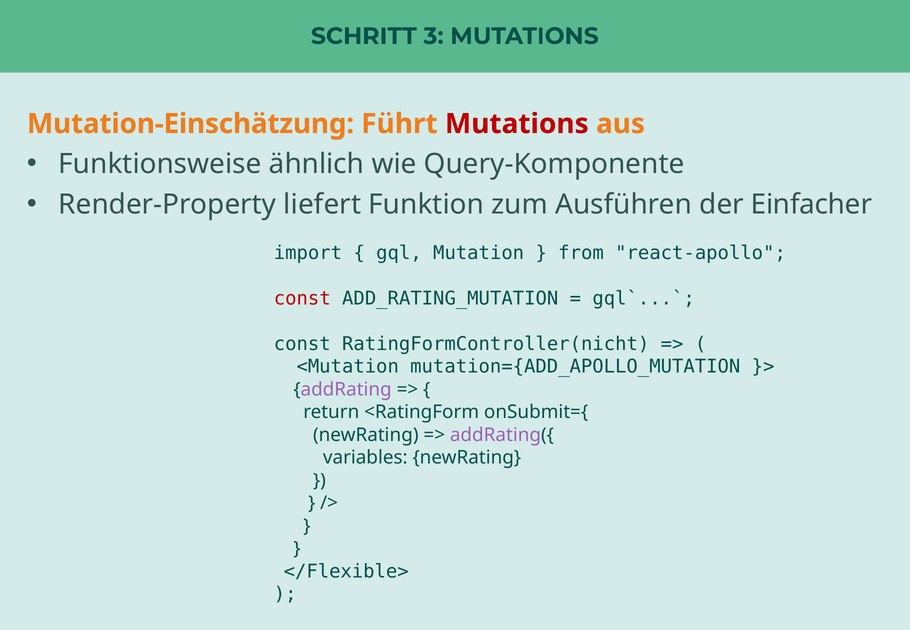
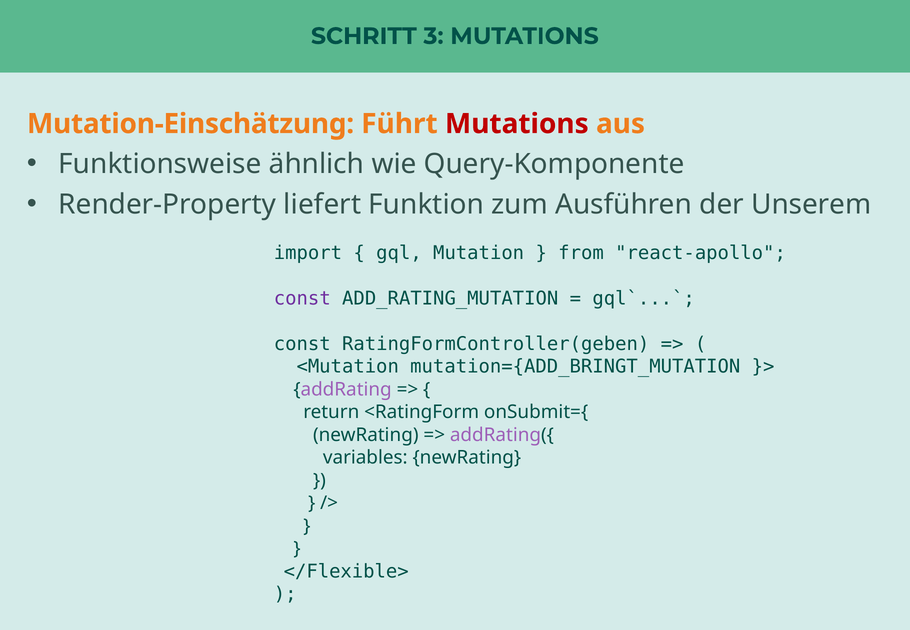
Einfacher: Einfacher -> Unserem (811, 204)
const colour: red -> purple (302, 298)
RatingFormController(nicht: RatingFormController(nicht -> RatingFormController(geben (496, 344)
mutation={ADD_APOLLO_MUTATION: mutation={ADD_APOLLO_MUTATION -> mutation={ADD_BRINGT_MUTATION (575, 367)
